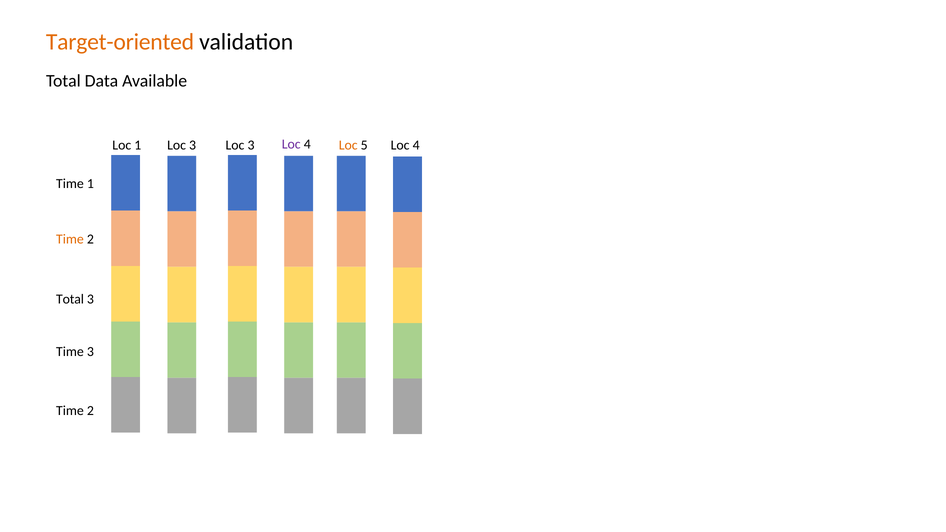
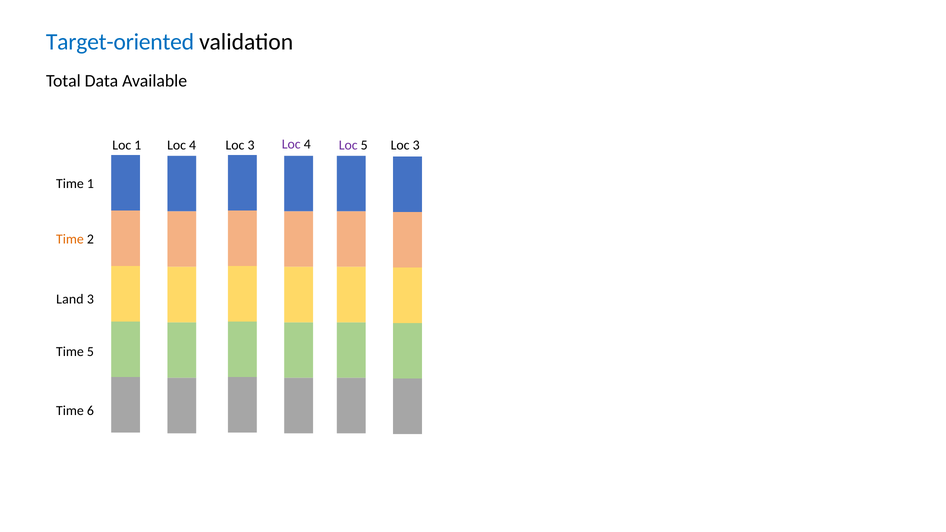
Target-oriented colour: orange -> blue (120, 42)
4 Loc 4: 4 -> 3 (416, 145)
3: 3 -> 4 (193, 145)
Loc colour: orange -> purple (348, 145)
Total: Total -> Land (70, 299)
Time 3: 3 -> 5 (90, 352)
2: 2 -> 6 (90, 411)
